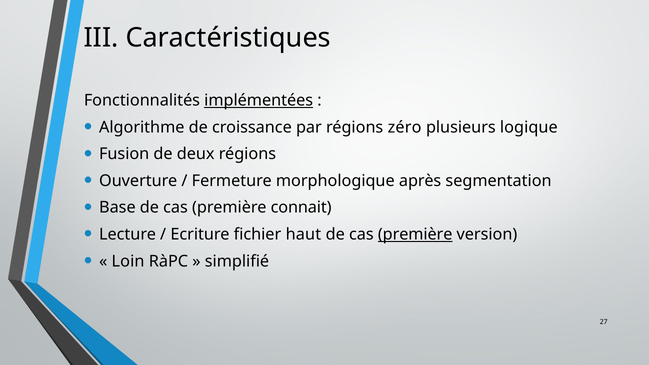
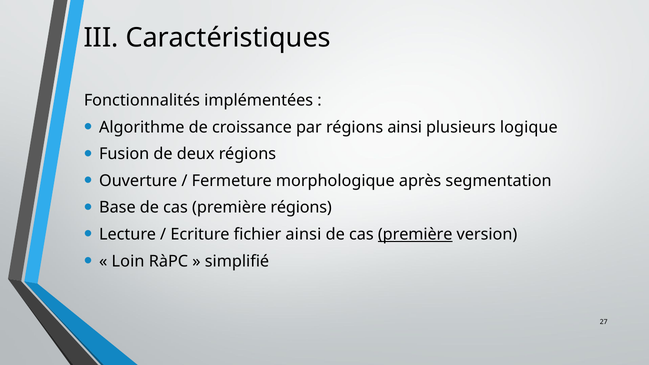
implémentées underline: present -> none (259, 101)
régions zéro: zéro -> ainsi (405, 127)
première connait: connait -> régions (301, 208)
fichier haut: haut -> ainsi (303, 234)
